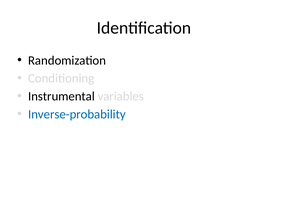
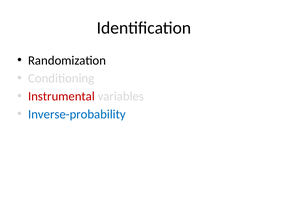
Instrumental colour: black -> red (61, 96)
